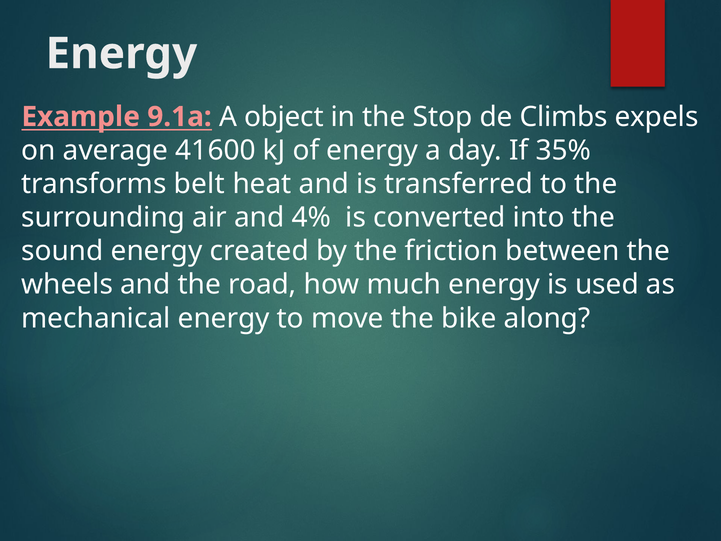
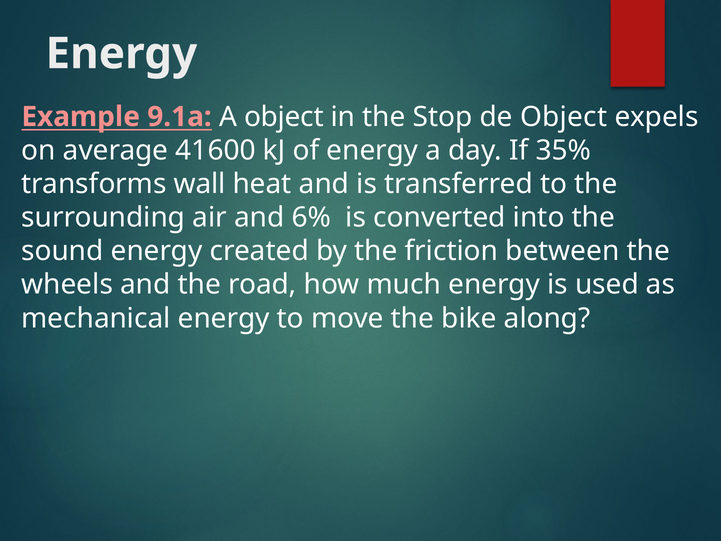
de Climbs: Climbs -> Object (564, 117)
belt: belt -> wall (200, 184)
4%: 4% -> 6% (311, 217)
